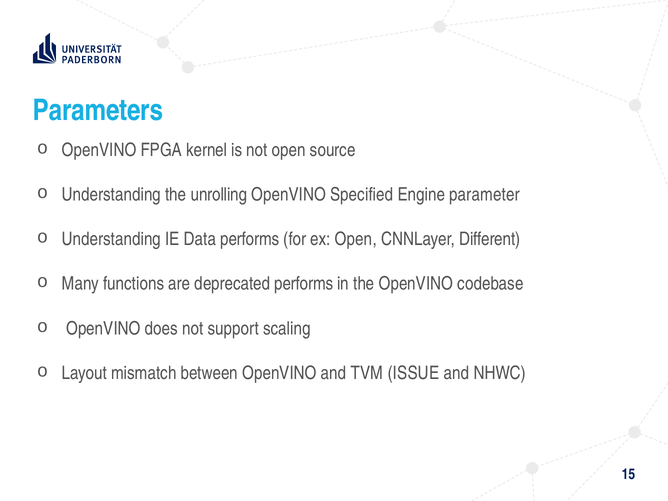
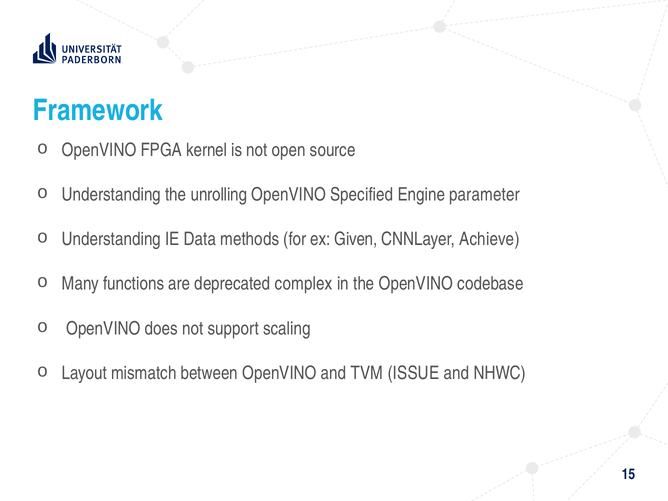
Parameters: Parameters -> Framework (98, 110)
Data performs: performs -> methods (250, 239)
ex Open: Open -> Given (356, 239)
Different: Different -> Achieve (489, 239)
deprecated performs: performs -> complex (304, 284)
